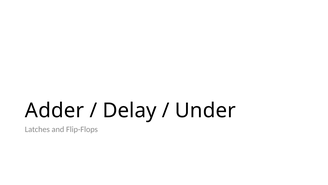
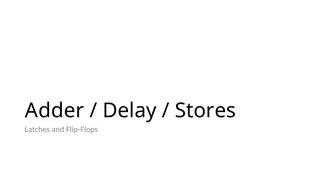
Under: Under -> Stores (205, 110)
